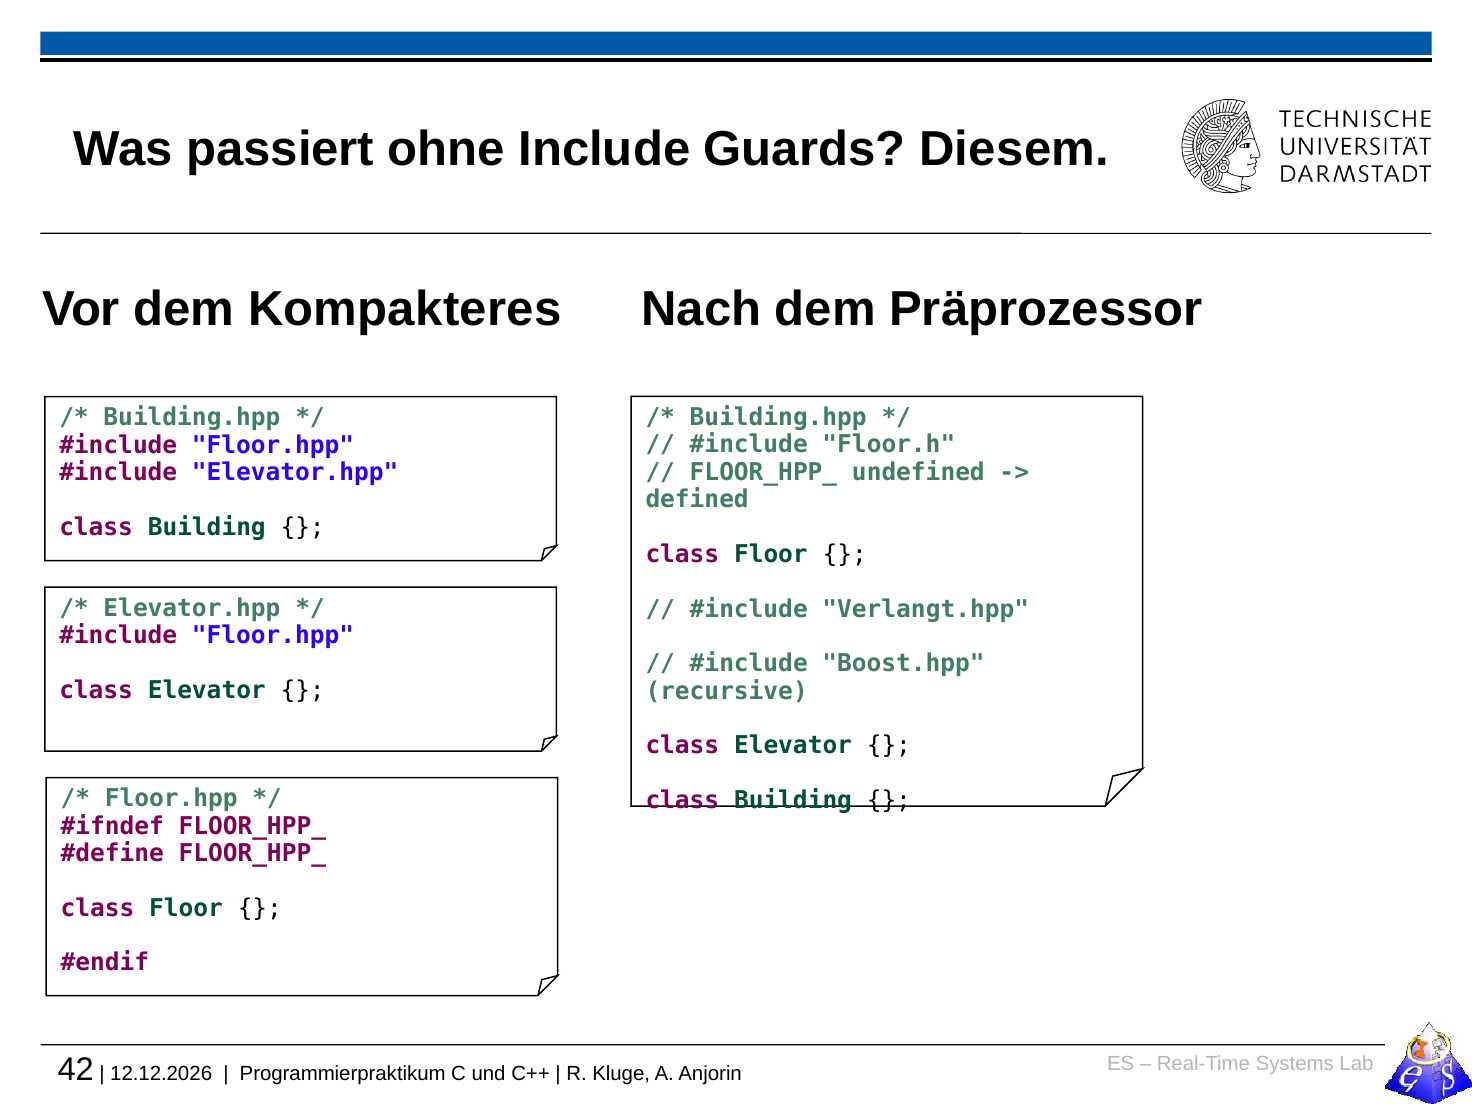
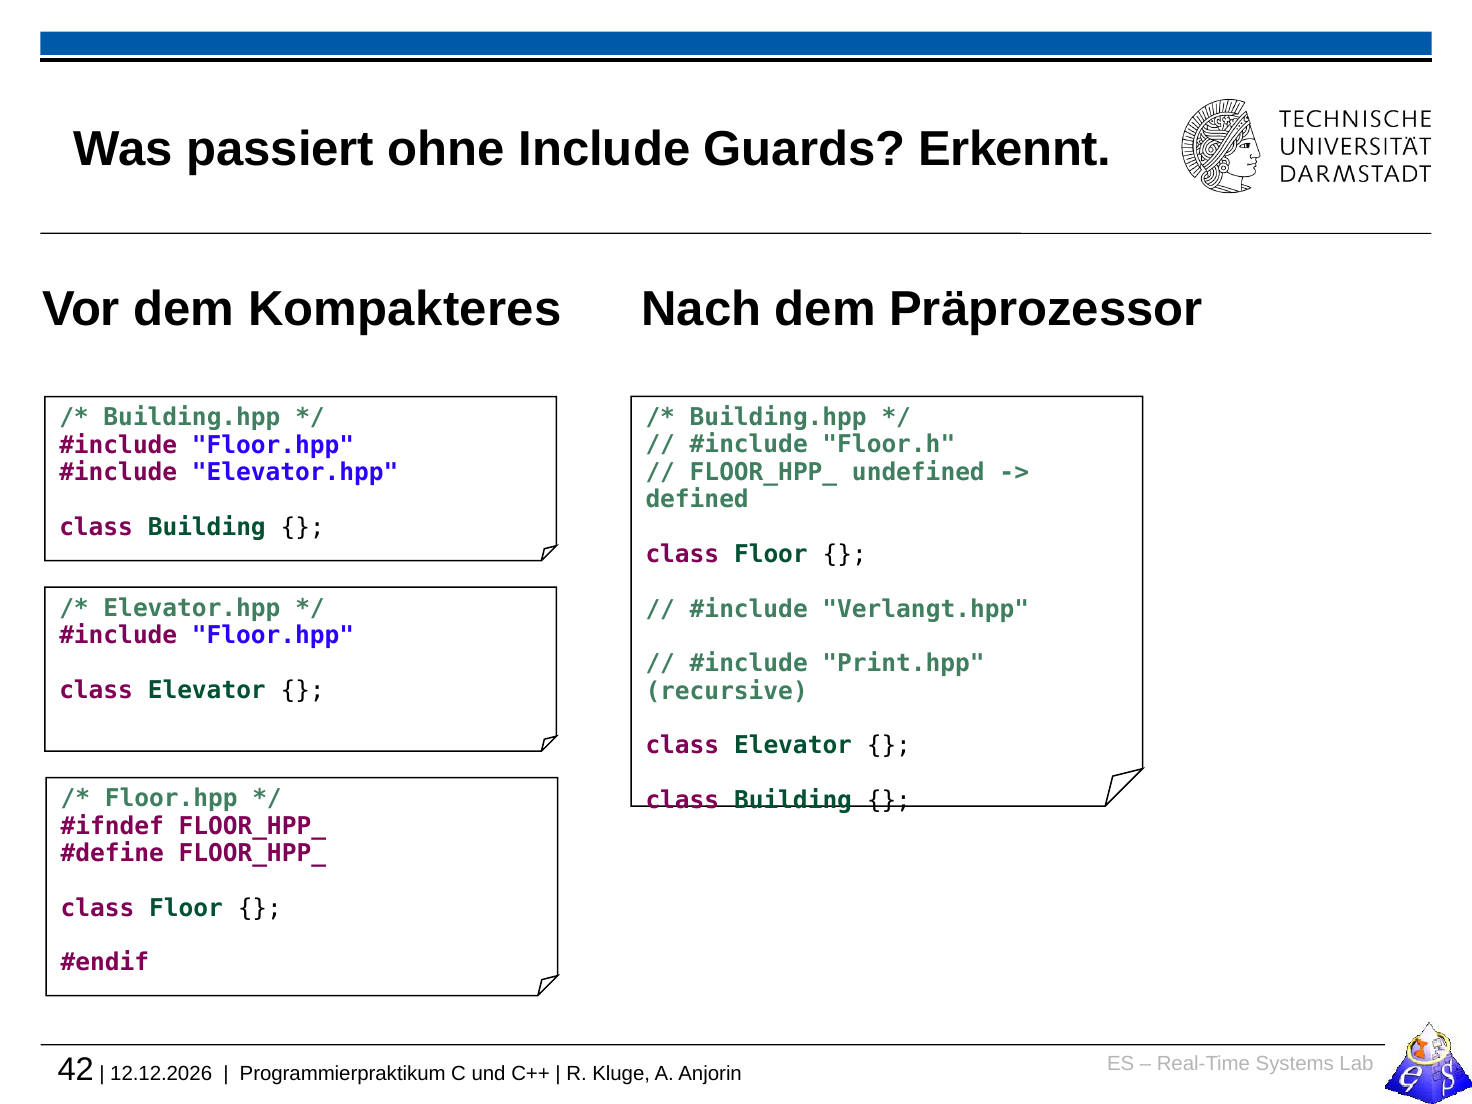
Diesem: Diesem -> Erkennt (1015, 150)
Boost.hpp: Boost.hpp -> Print.hpp (904, 664)
